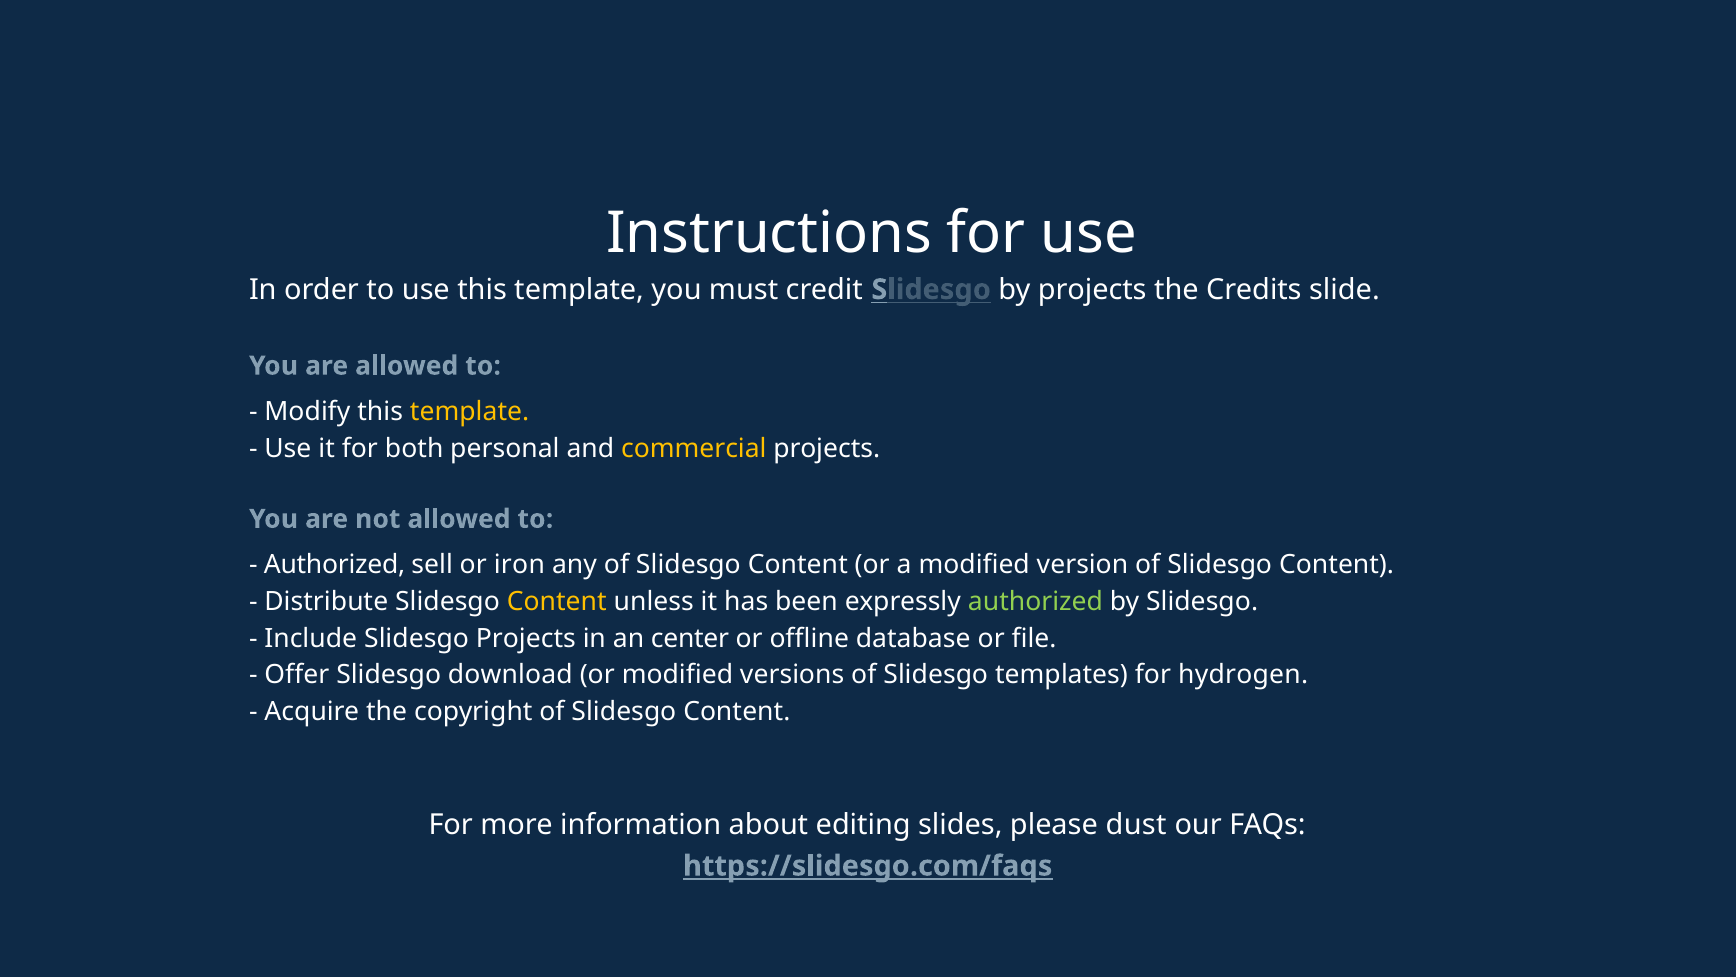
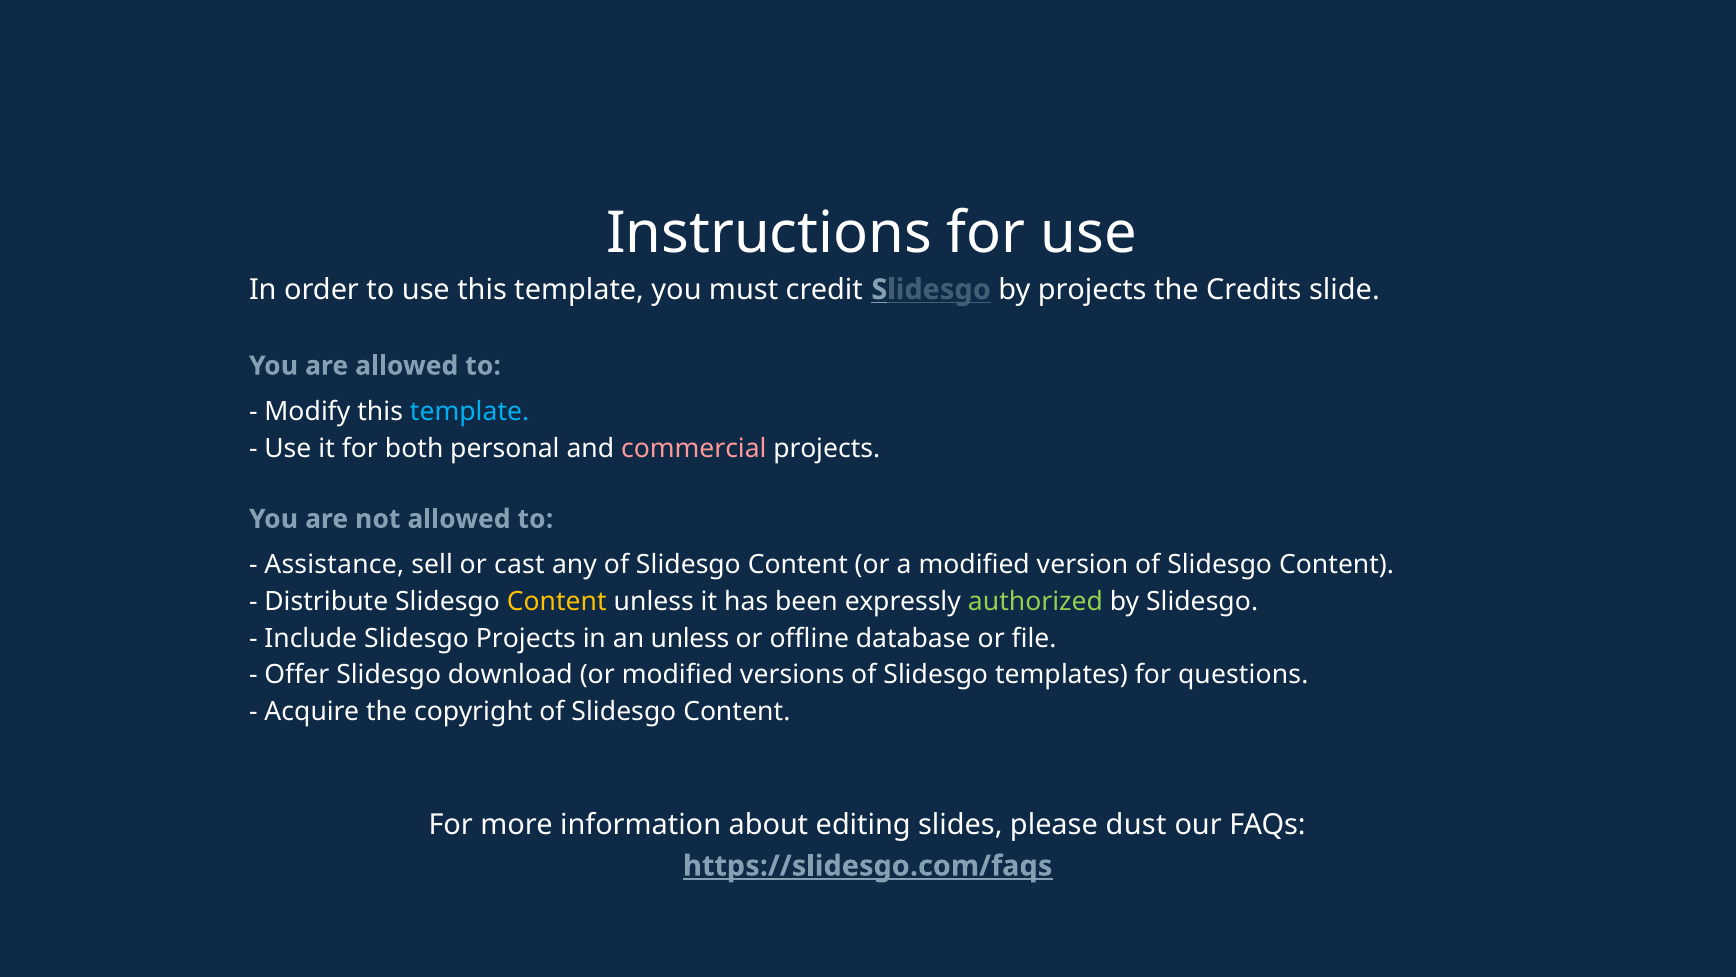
template colour: yellow -> light blue (470, 412)
commercial colour: yellow -> pink (694, 448)
Authorized: Authorized -> Assistance (334, 565)
iron: iron -> cast (519, 565)
an center: center -> unless (690, 638)
hydrogen: hydrogen -> questions (1243, 675)
